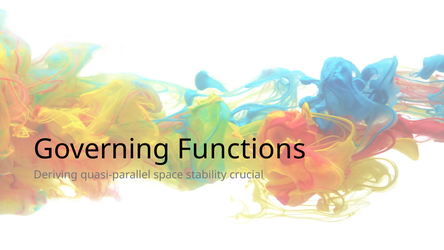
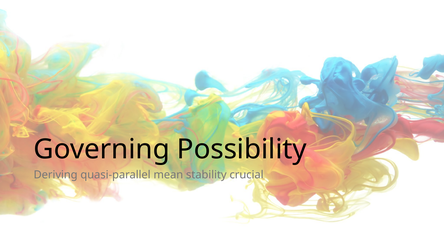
Functions: Functions -> Possibility (242, 149)
space: space -> mean (168, 175)
